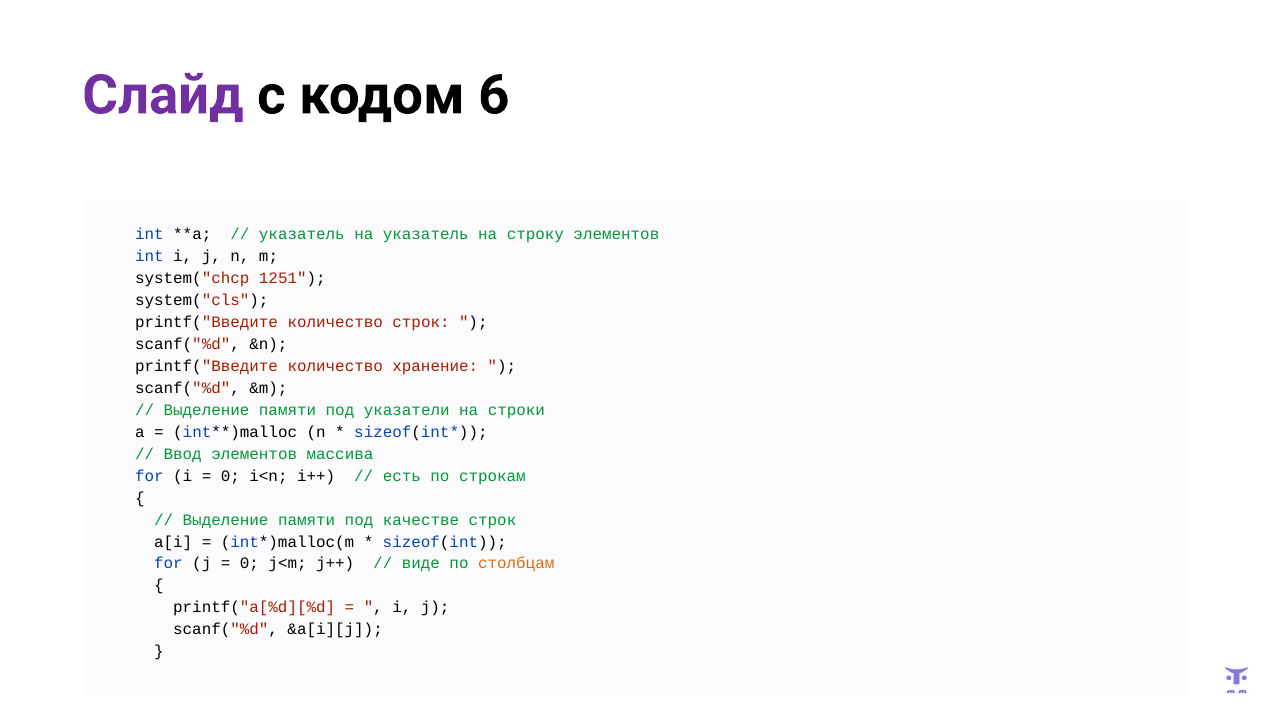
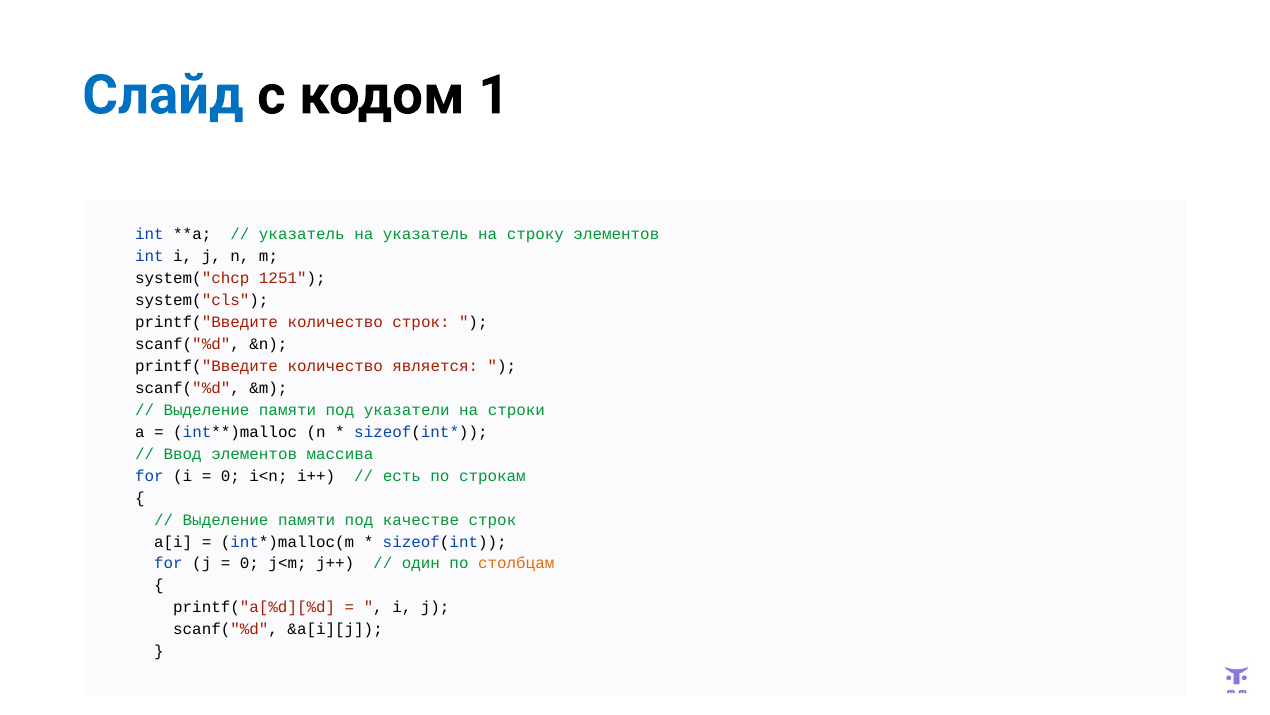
Слайд colour: purple -> blue (163, 95)
6: 6 -> 1 (494, 95)
хранение: хранение -> является (435, 366)
виде: виде -> один (421, 563)
